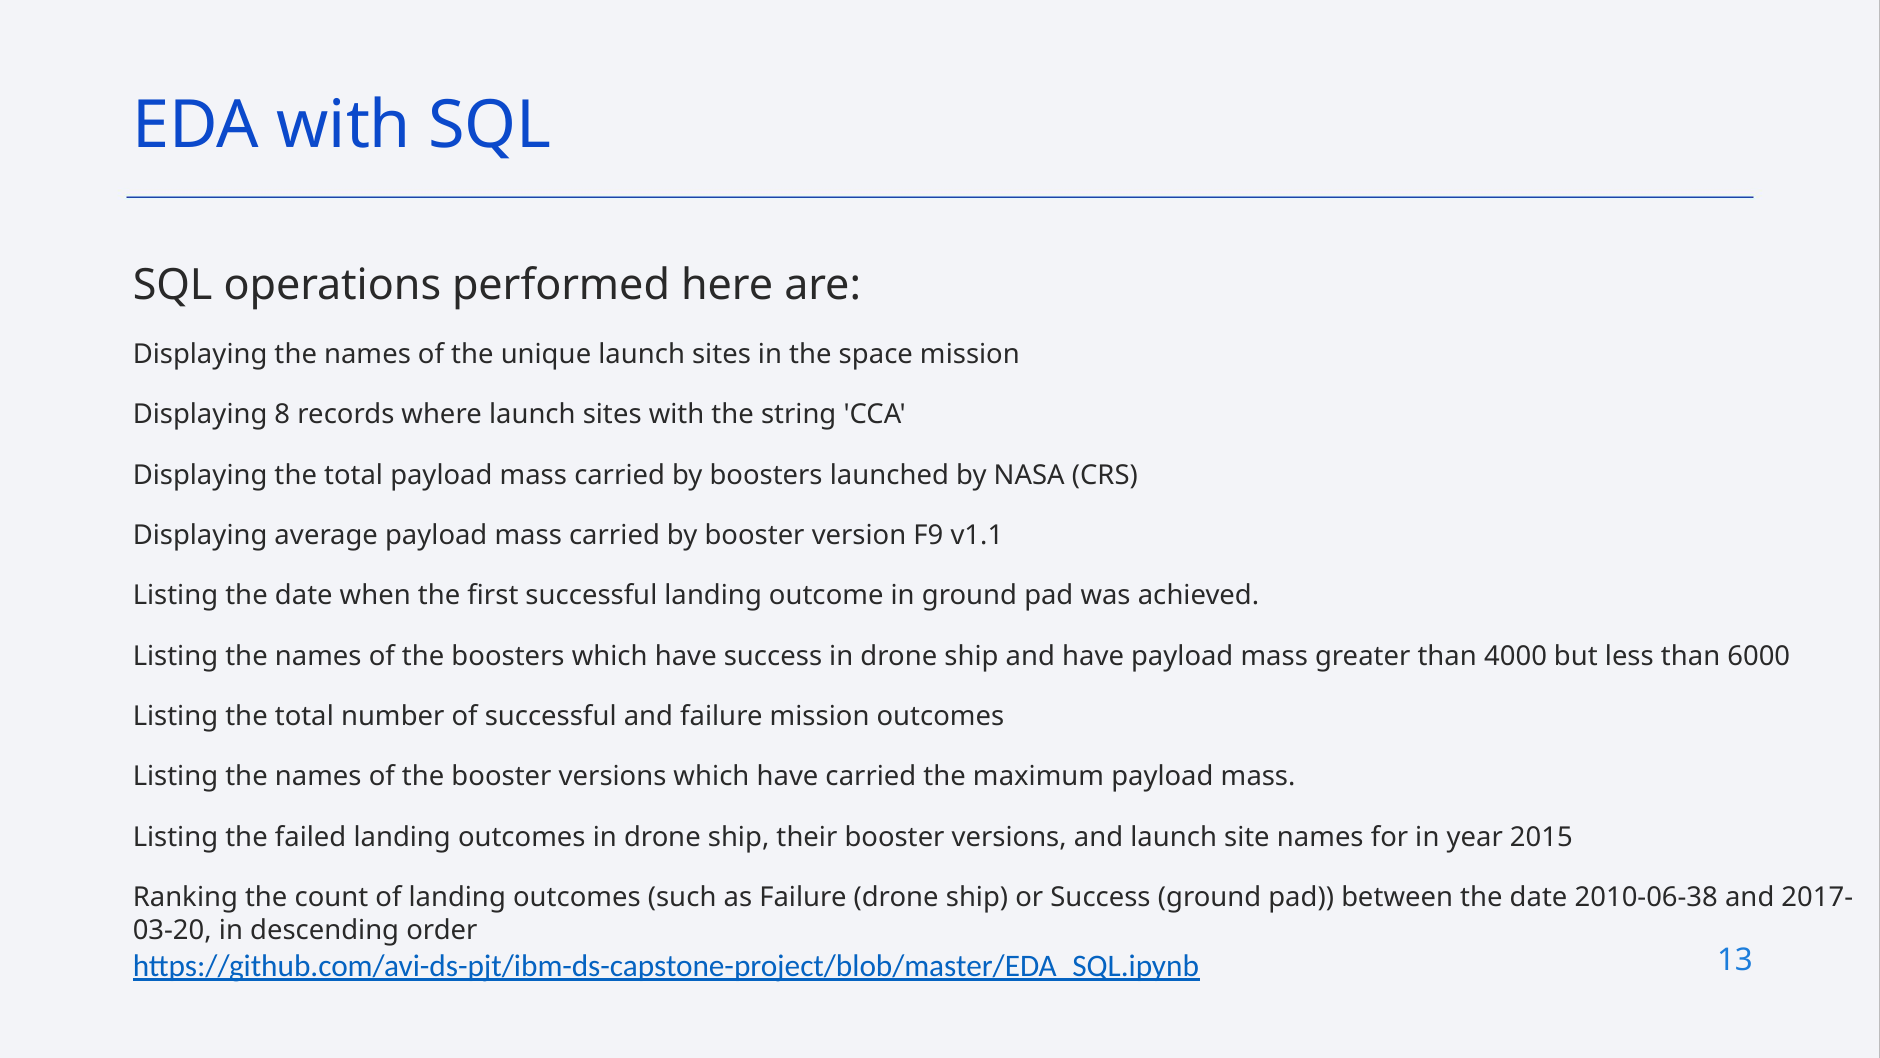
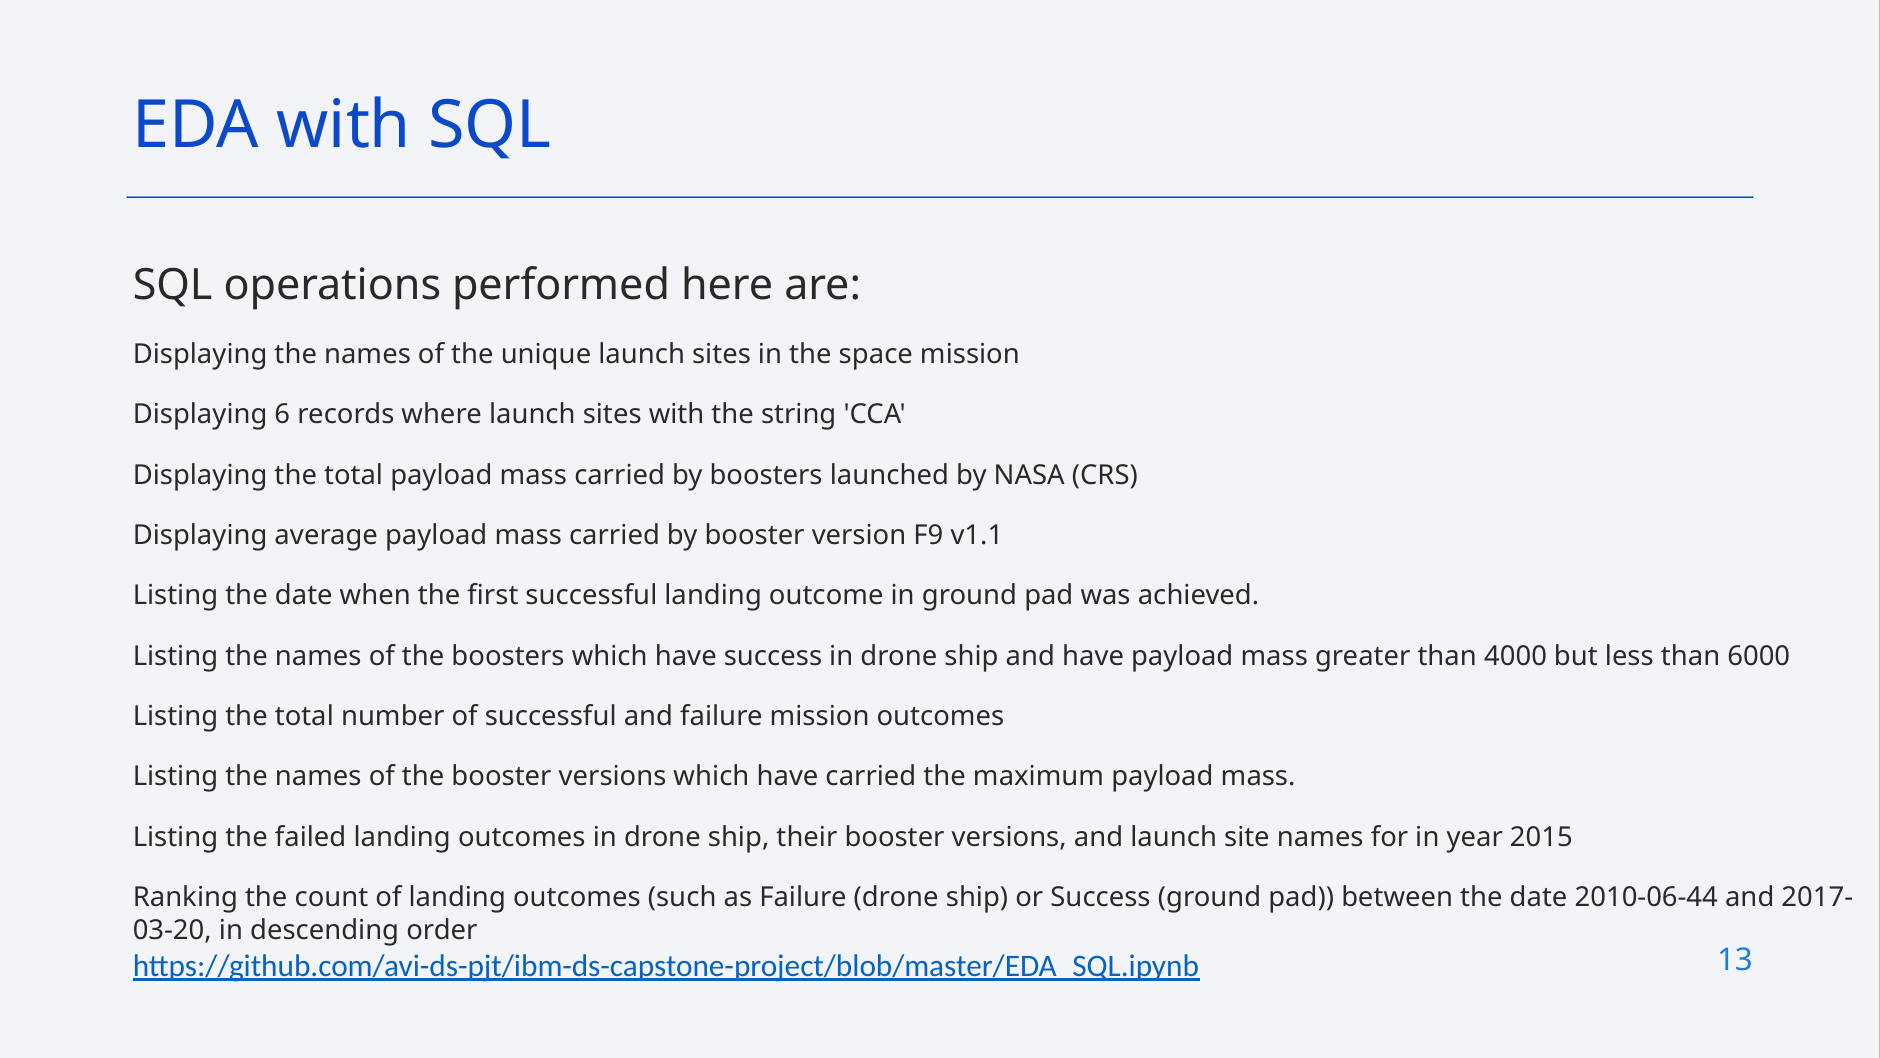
8: 8 -> 6 (282, 414)
2010-06-38: 2010-06-38 -> 2010-06-44 (1646, 897)
